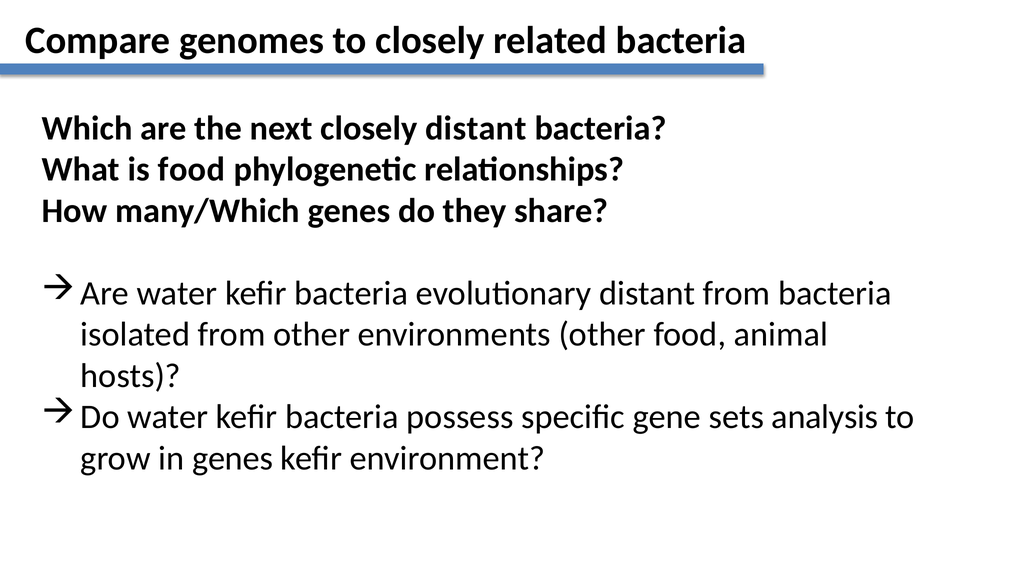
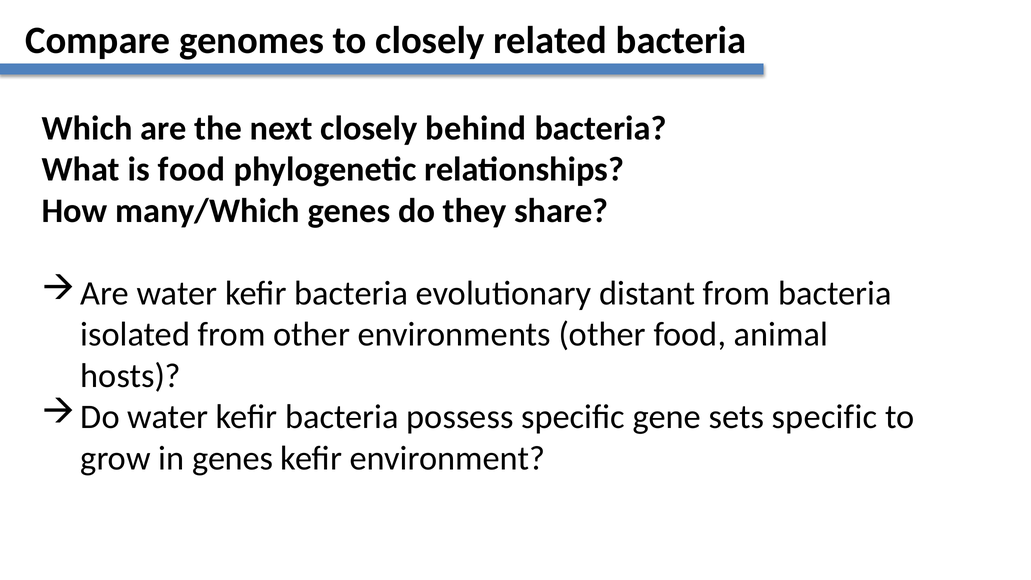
closely distant: distant -> behind (476, 128)
sets analysis: analysis -> specific (824, 417)
